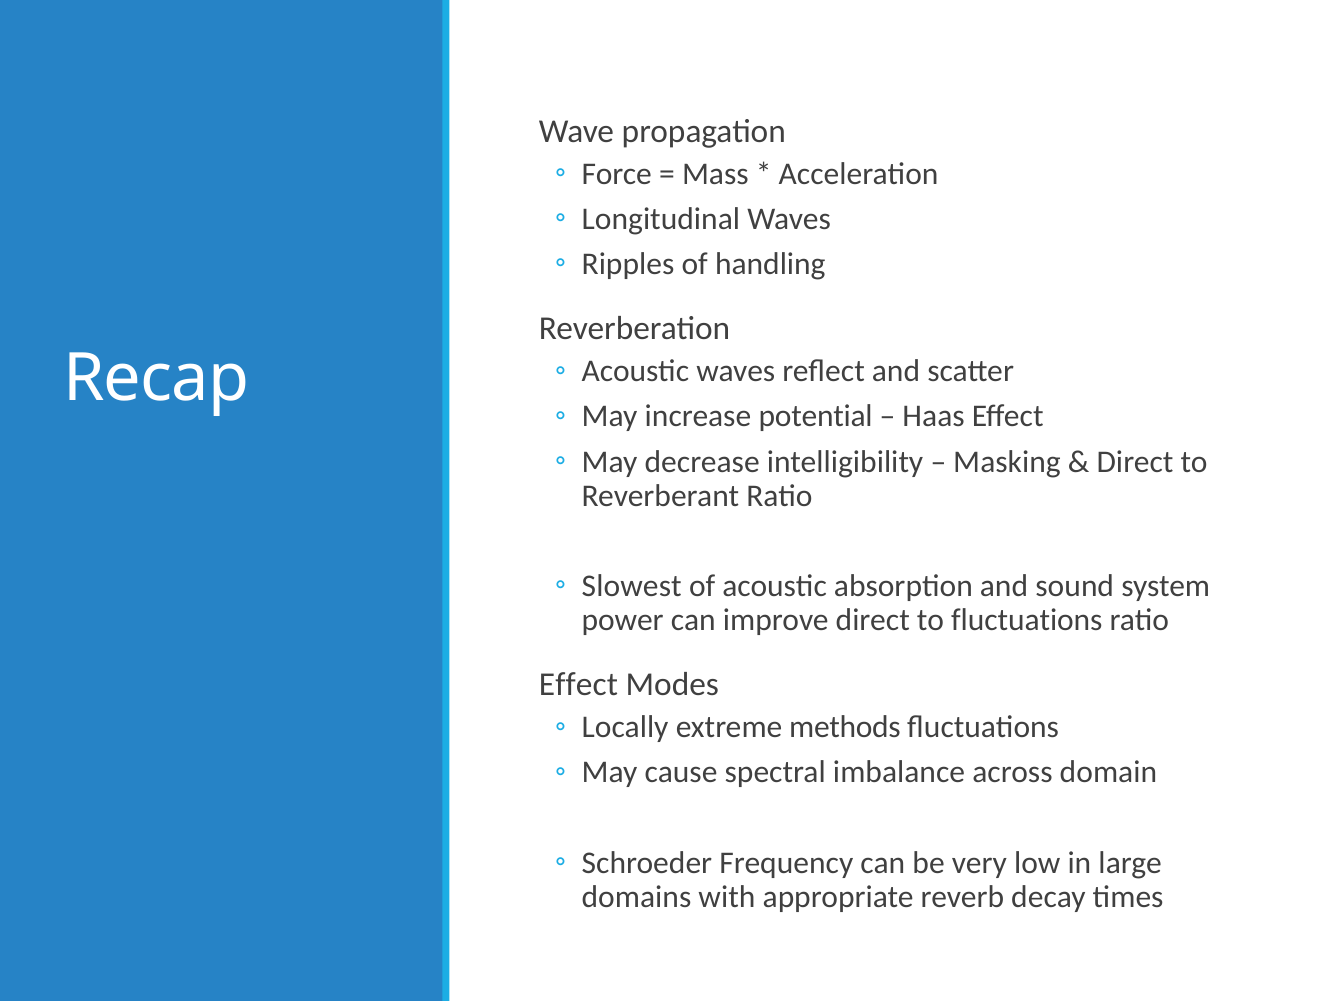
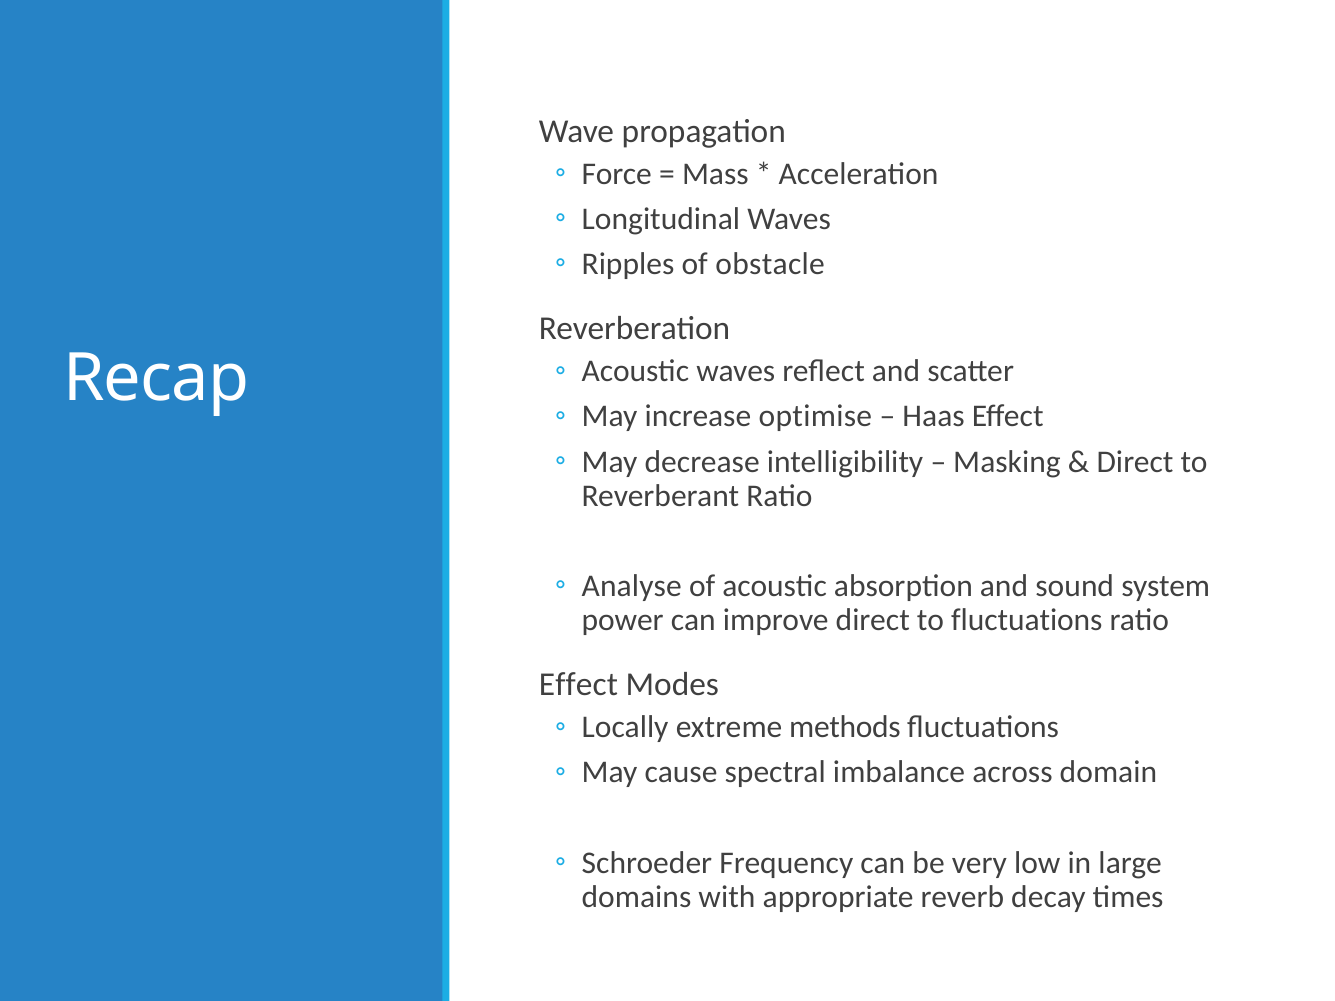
handling: handling -> obstacle (770, 264)
potential: potential -> optimise (815, 417)
Slowest: Slowest -> Analyse (632, 586)
